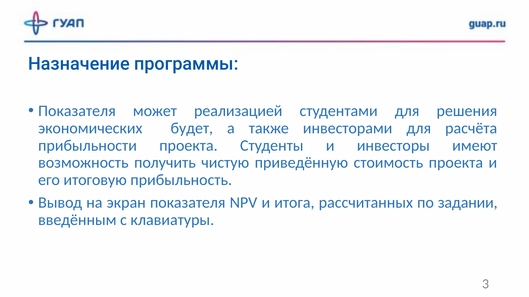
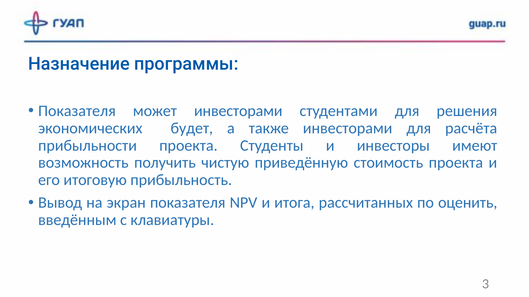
может реализацией: реализацией -> инвесторами (238, 111)
задании: задании -> оценить (468, 203)
